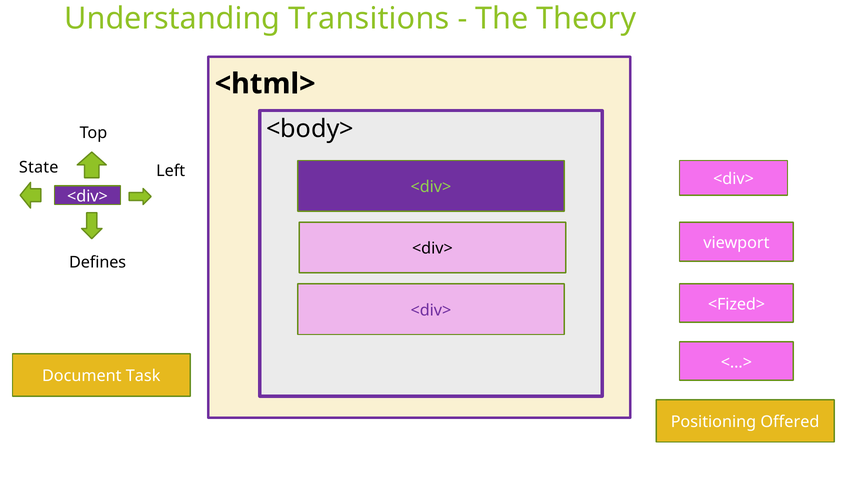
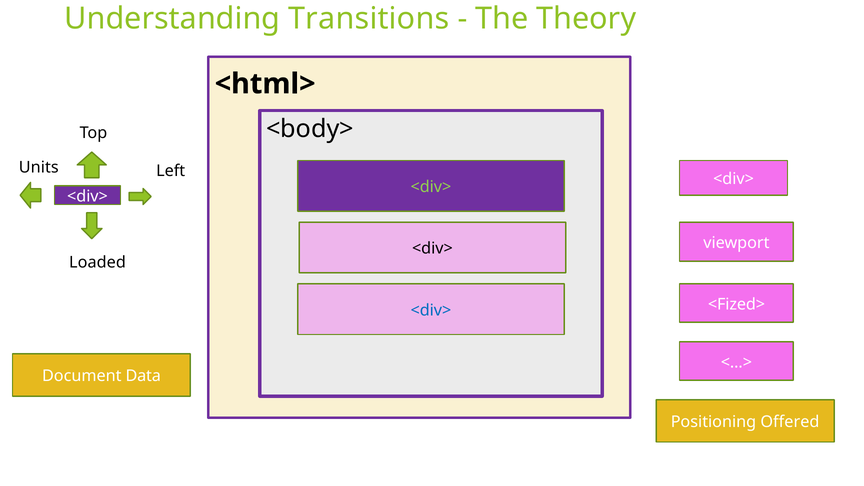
State: State -> Units (39, 167)
Defines: Defines -> Loaded (97, 262)
<div> colour: purple -> blue (431, 310)
Task: Task -> Data (143, 376)
